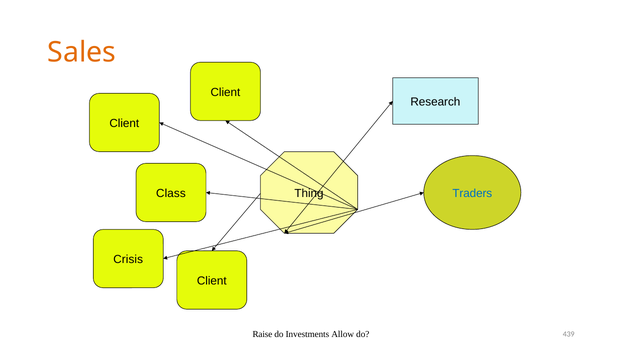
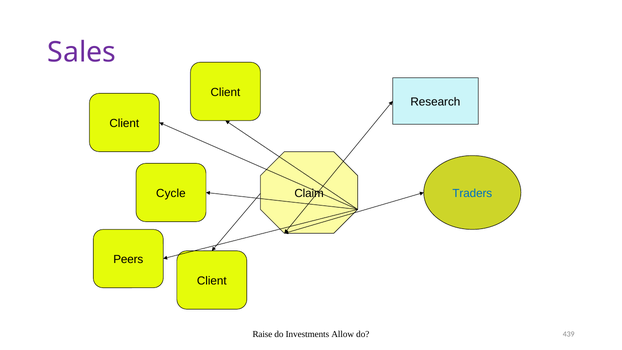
Sales colour: orange -> purple (82, 52)
Class: Class -> Cycle (171, 193)
Thing: Thing -> Claim (309, 193)
Crisis: Crisis -> Peers (128, 259)
